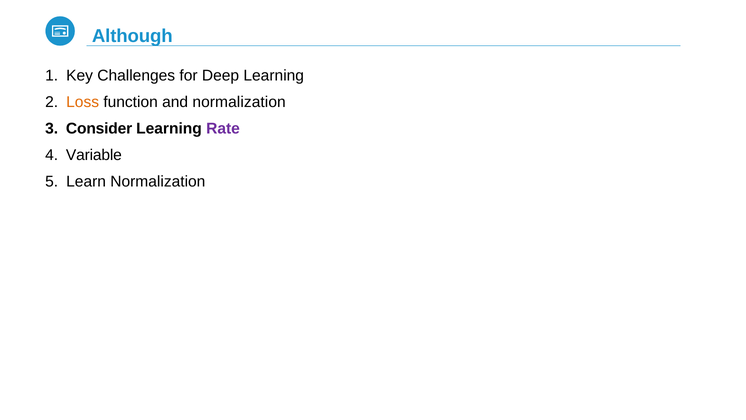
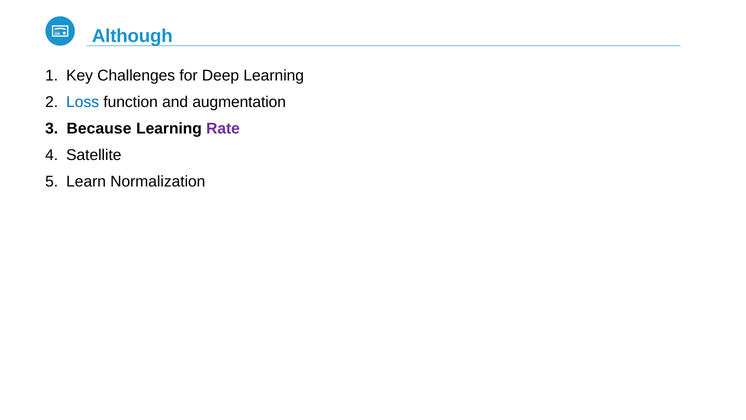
Loss colour: orange -> blue (83, 102)
and normalization: normalization -> augmentation (239, 102)
Consider: Consider -> Because (99, 128)
Variable: Variable -> Satellite (94, 155)
